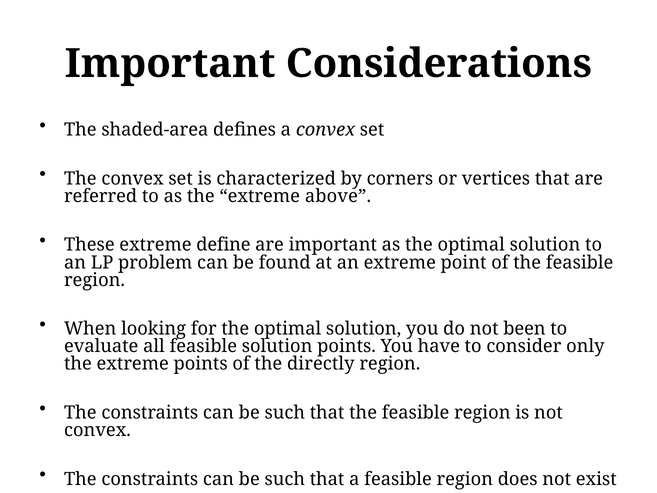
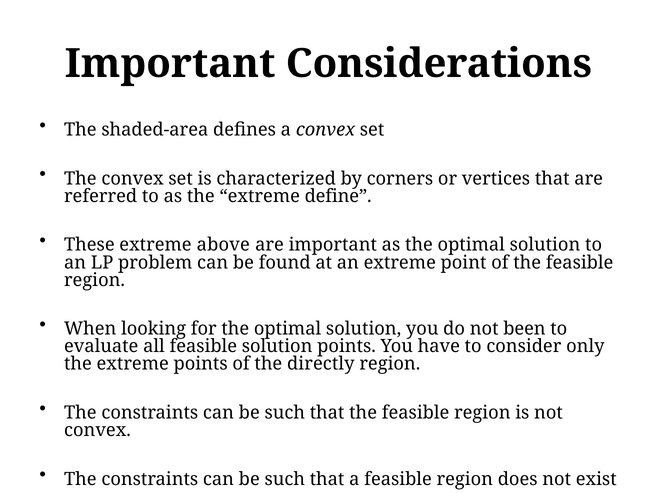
above: above -> define (338, 196)
define: define -> above (223, 245)
